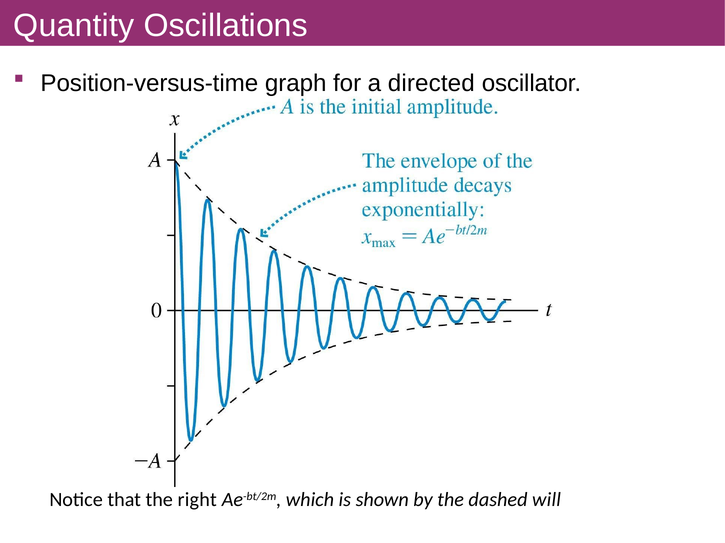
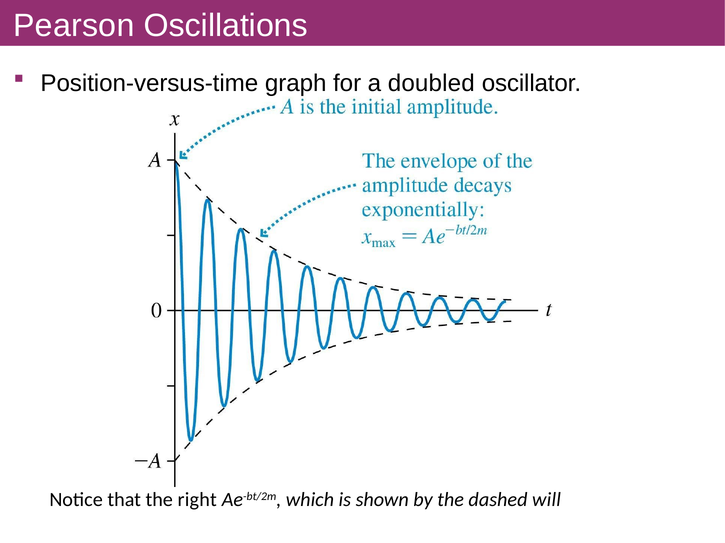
Quantity: Quantity -> Pearson (74, 25)
directed: directed -> doubled (431, 83)
